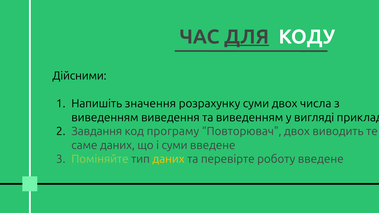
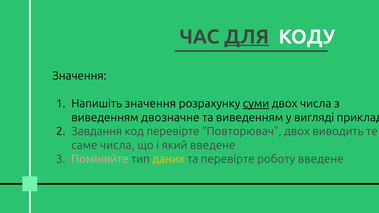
Дійсними: Дійсними -> Значення (79, 76)
суми underline: none -> present (256, 104)
виведення: виведення -> двозначне (170, 118)
код програму: програму -> перевірте (173, 132)
саме даних: даних -> числа (117, 145)
і суми: суми -> який (175, 145)
Поміняйте colour: light green -> pink (100, 159)
